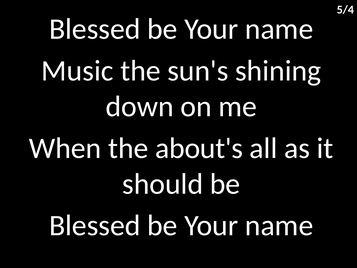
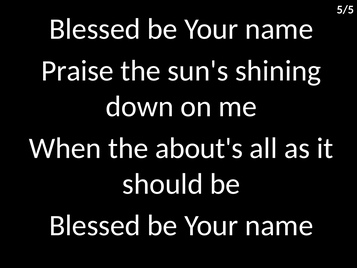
5/4: 5/4 -> 5/5 (345, 10)
Music: Music -> Praise (77, 71)
